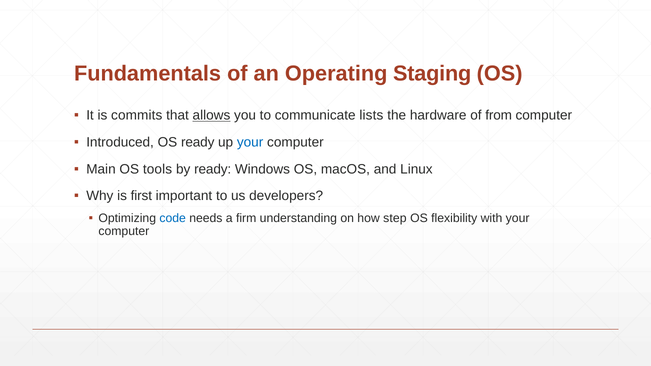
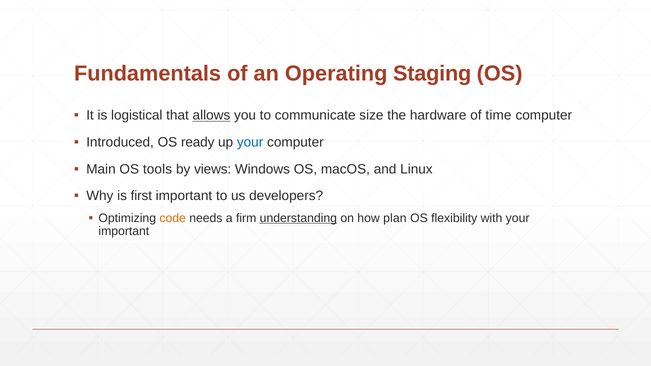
commits: commits -> logistical (137, 115)
lists: lists -> size (371, 115)
from: from -> time (498, 115)
by ready: ready -> views (213, 169)
code colour: blue -> orange (173, 218)
understanding underline: none -> present (298, 218)
step: step -> plan (395, 218)
computer: computer -> important (124, 231)
